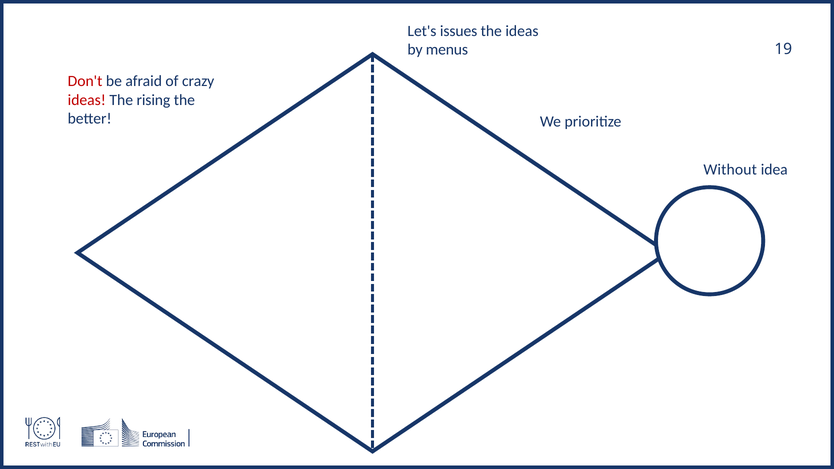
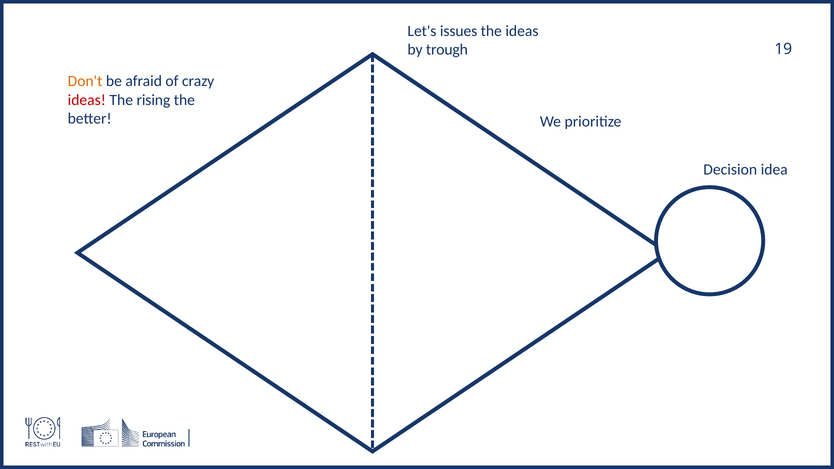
menus: menus -> trough (447, 50)
Don't colour: red -> orange (85, 81)
Without: Without -> Decision (730, 170)
